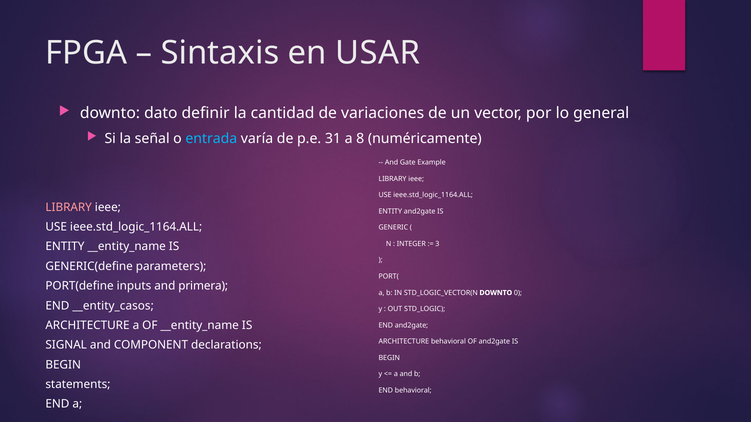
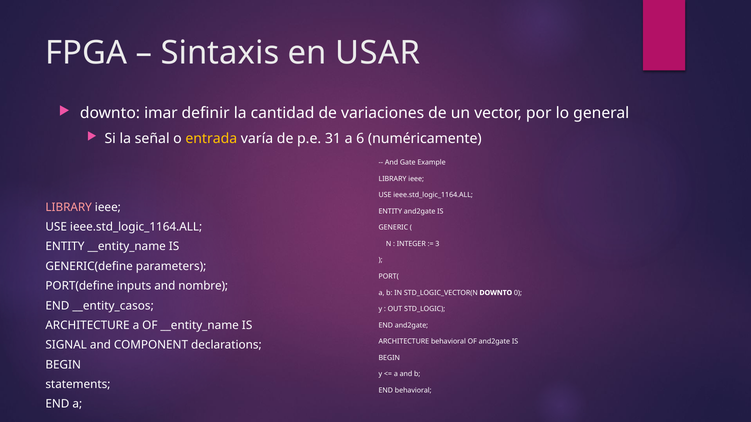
dato: dato -> imar (161, 113)
entrada colour: light blue -> yellow (211, 139)
8: 8 -> 6 (360, 139)
primera: primera -> nombre (203, 286)
